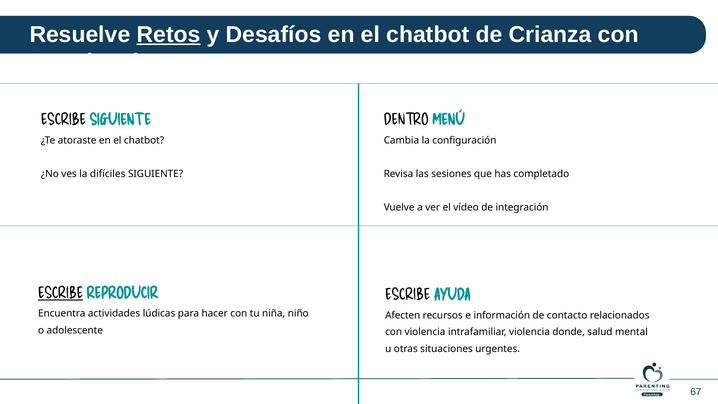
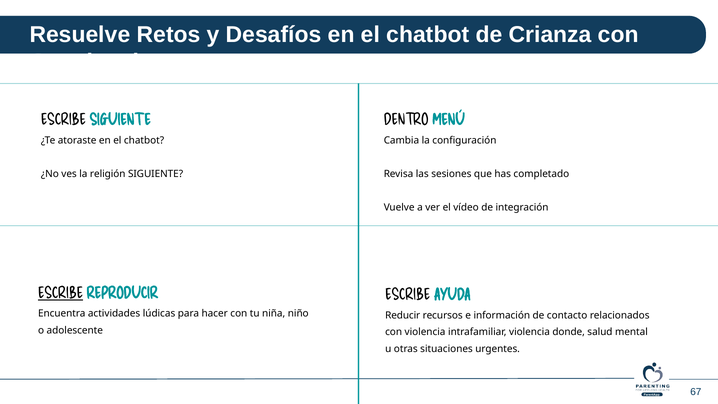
Retos underline: present -> none (169, 34)
difíciles: difíciles -> religión (108, 174)
Afecten: Afecten -> Reducir (403, 315)
